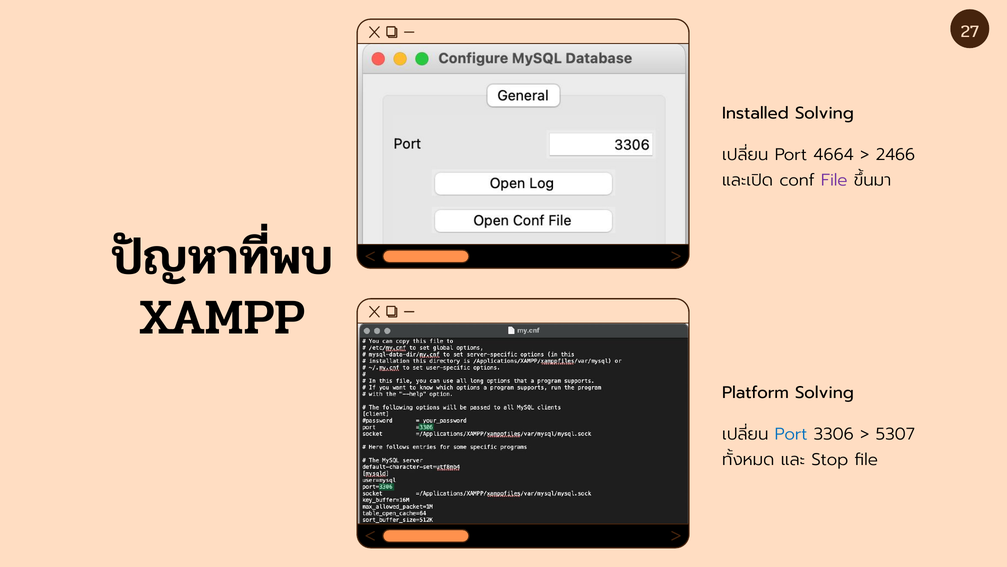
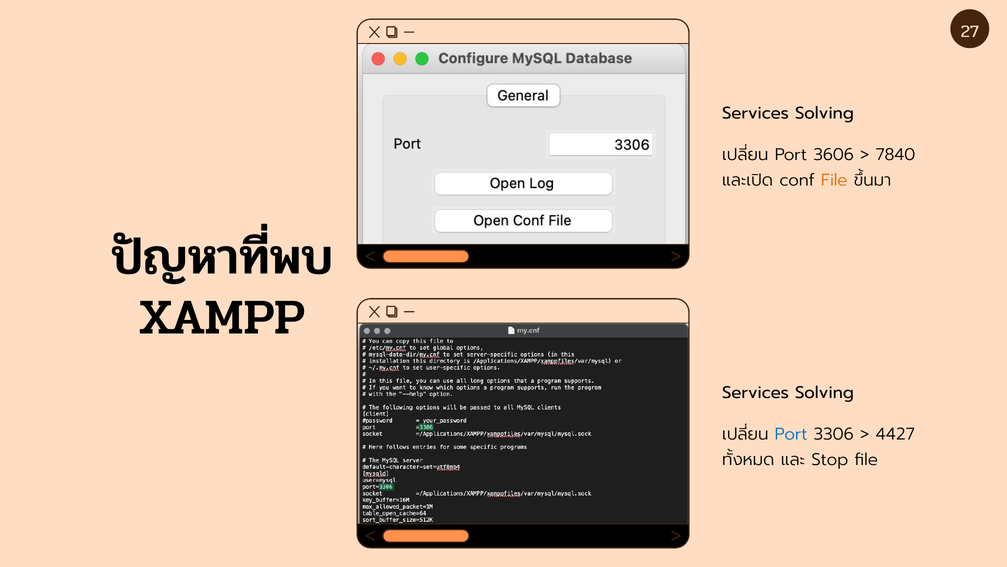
Installed: Installed -> Services (756, 113)
4664: 4664 -> 3606 (834, 155)
2466: 2466 -> 7840 (895, 155)
File colour: purple -> orange (834, 180)
Platform: Platform -> Services (756, 392)
5307: 5307 -> 4427 (895, 434)
